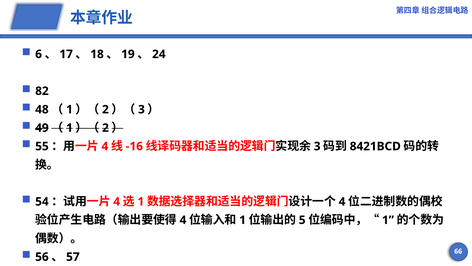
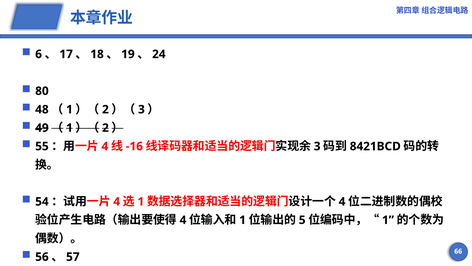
82: 82 -> 80 (42, 91)
